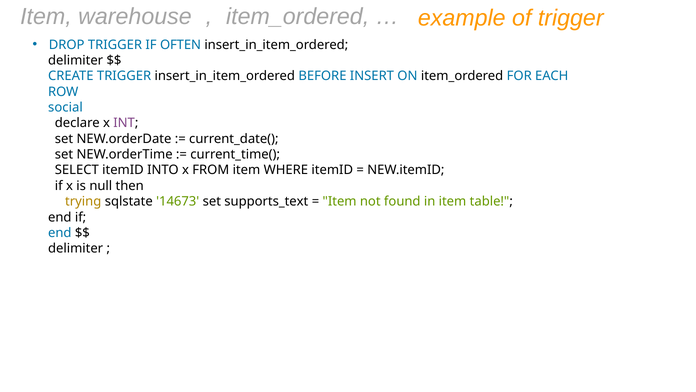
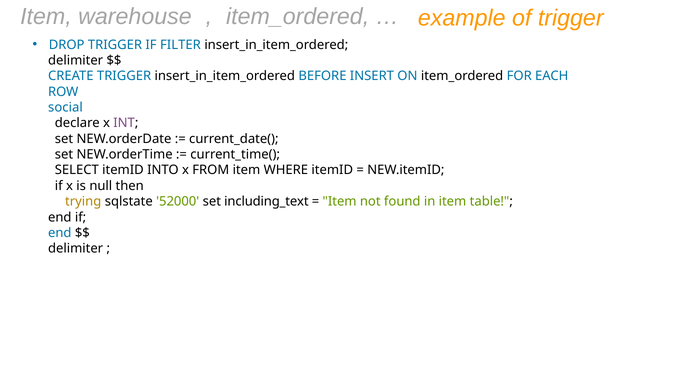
OFTEN: OFTEN -> FILTER (180, 45)
14673: 14673 -> 52000 (178, 201)
supports_text: supports_text -> including_text (266, 201)
